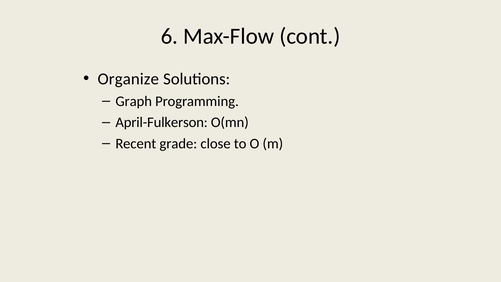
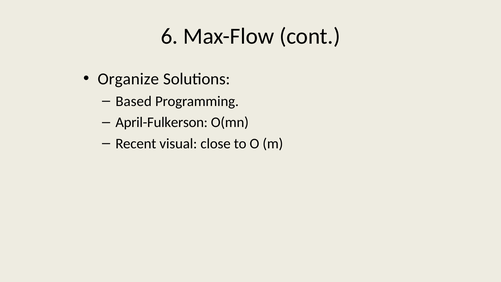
Graph: Graph -> Based (134, 101)
grade: grade -> visual (178, 143)
